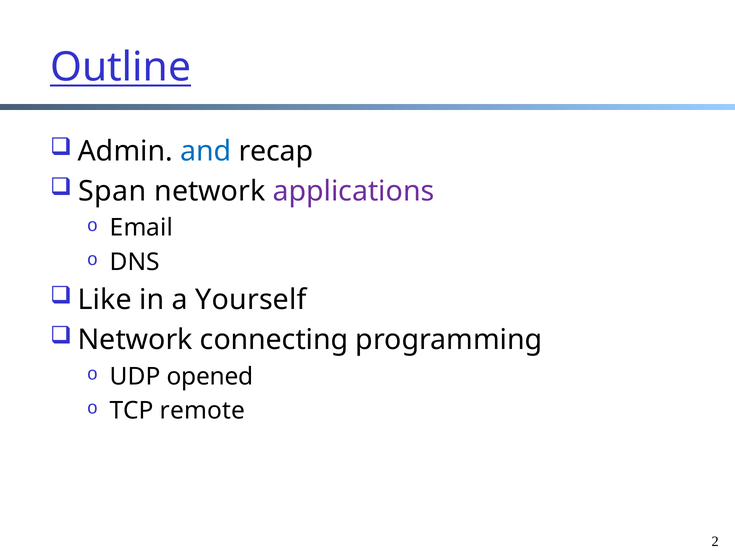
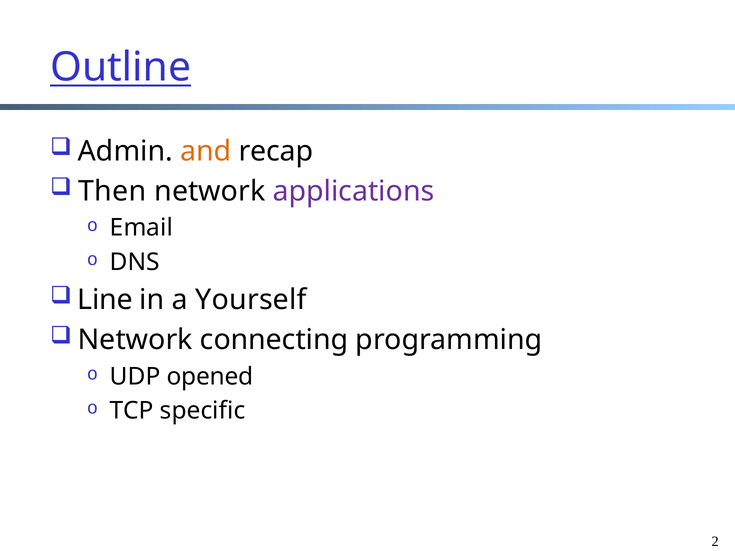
and colour: blue -> orange (206, 151)
Span: Span -> Then (112, 192)
Like: Like -> Line (105, 300)
remote: remote -> specific (203, 411)
